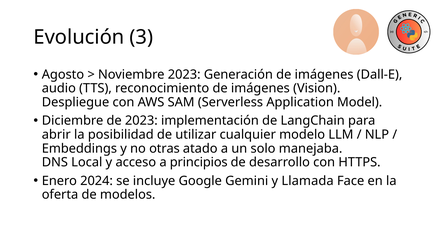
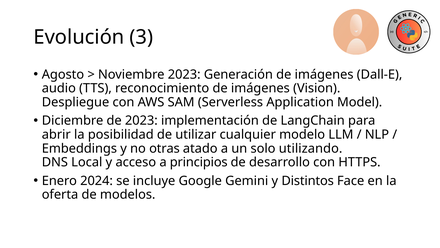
manejaba: manejaba -> utilizando (311, 148)
Llamada: Llamada -> Distintos (308, 180)
